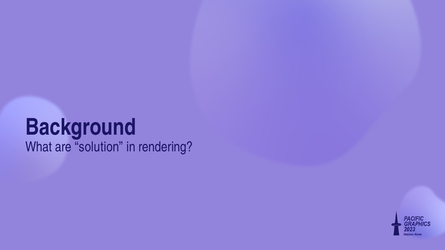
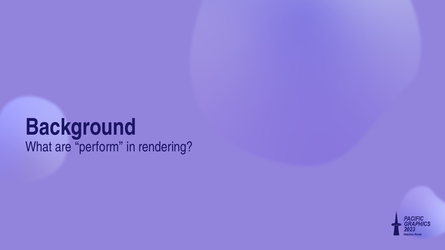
solution: solution -> perform (99, 147)
